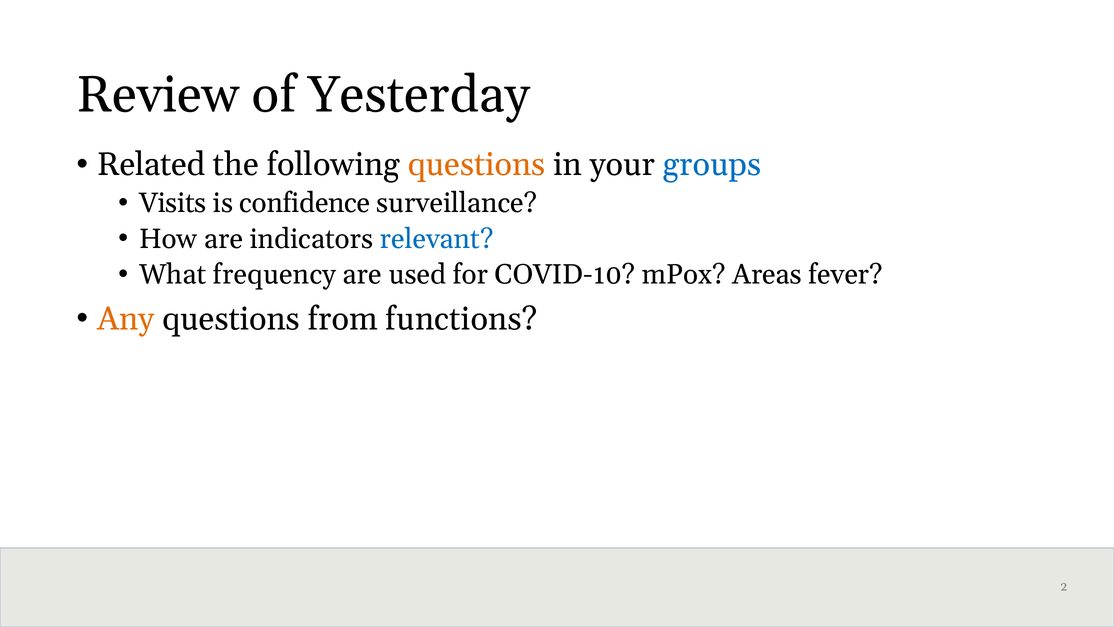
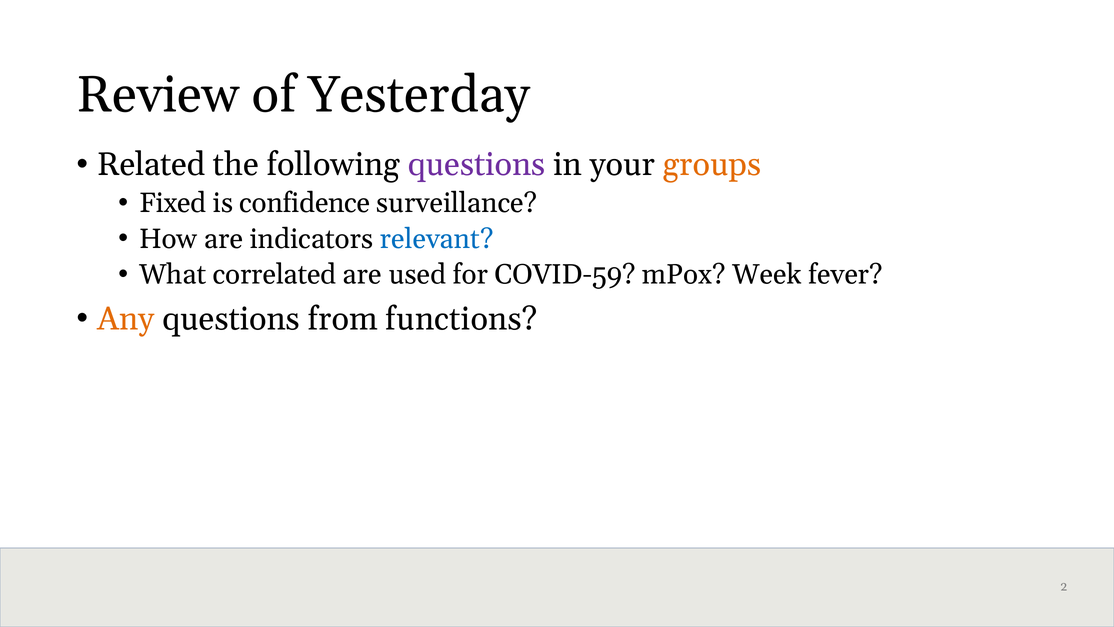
questions colour: orange -> purple (477, 164)
groups colour: blue -> orange (712, 164)
Visits: Visits -> Fixed (173, 203)
frequency: frequency -> correlated (275, 275)
COVID-10: COVID-10 -> COVID-59 (565, 275)
Areas: Areas -> Week (767, 275)
